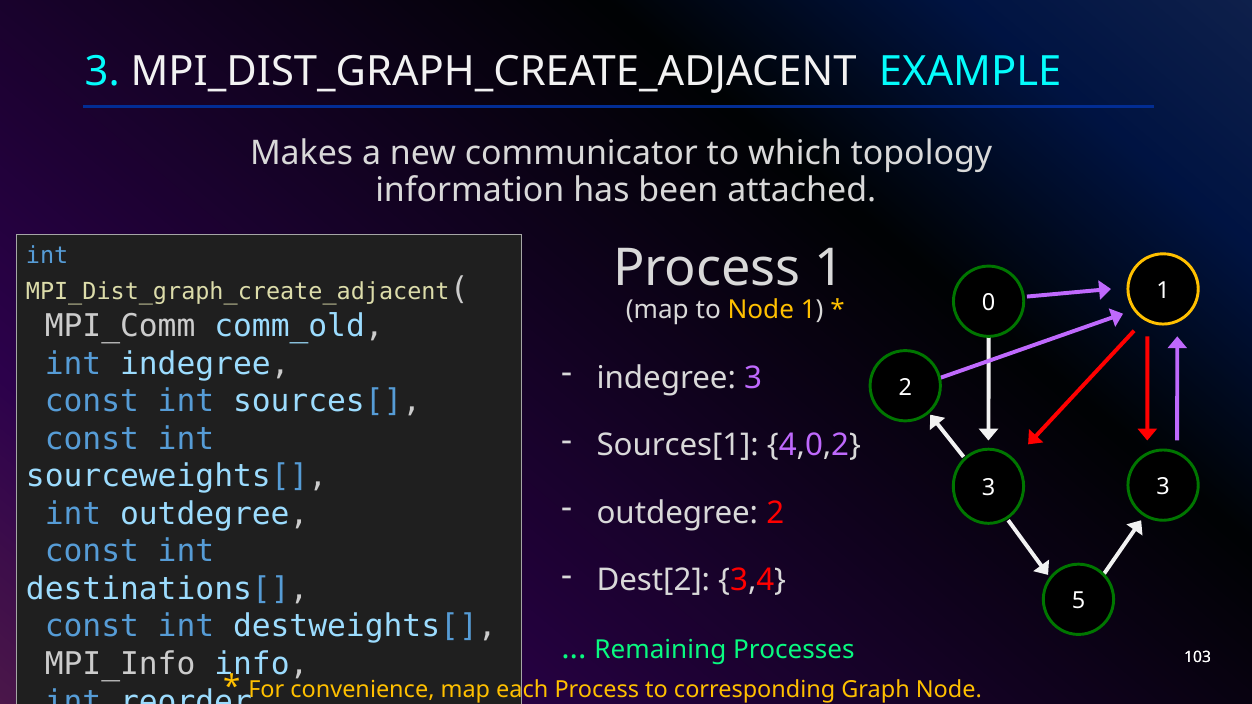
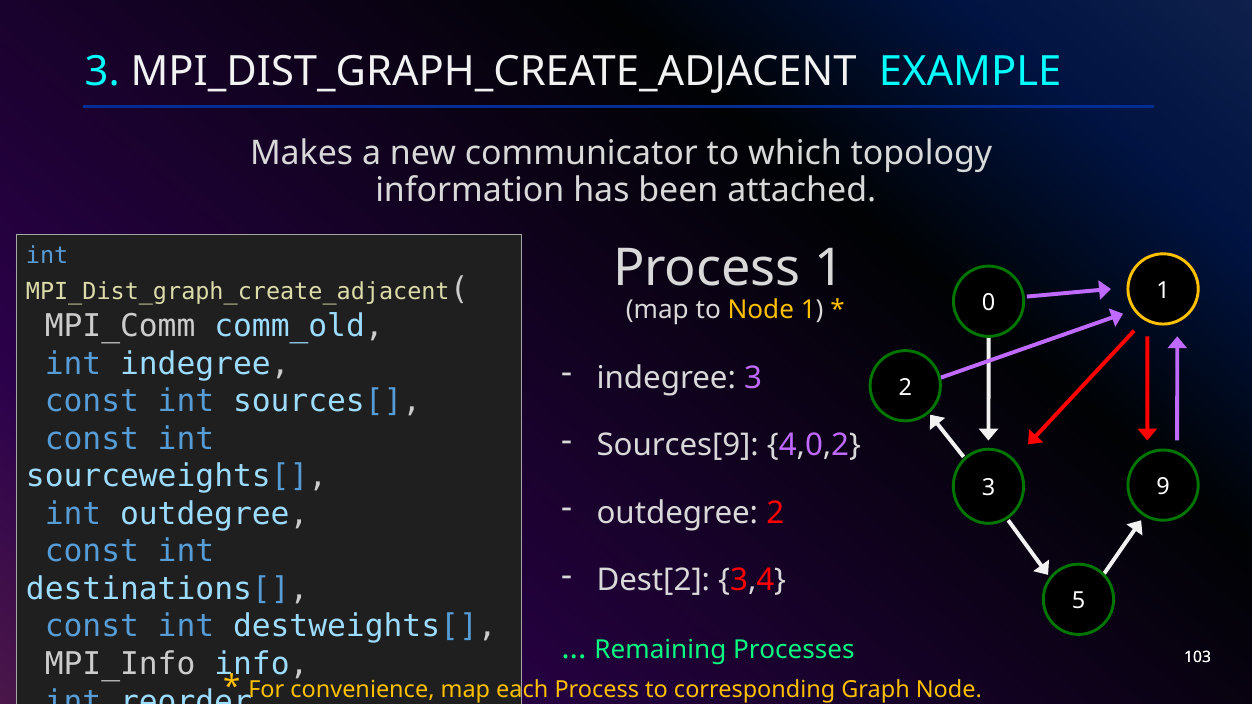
Sources[1: Sources[1 -> Sources[9 (678, 446)
3 3: 3 -> 9 (1163, 487)
